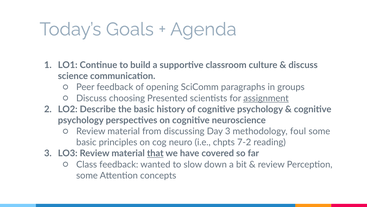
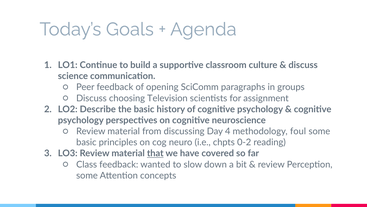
Presented: Presented -> Television (167, 98)
assignment underline: present -> none (266, 98)
Day 3: 3 -> 4 (228, 131)
7-2: 7-2 -> 0-2 (244, 142)
